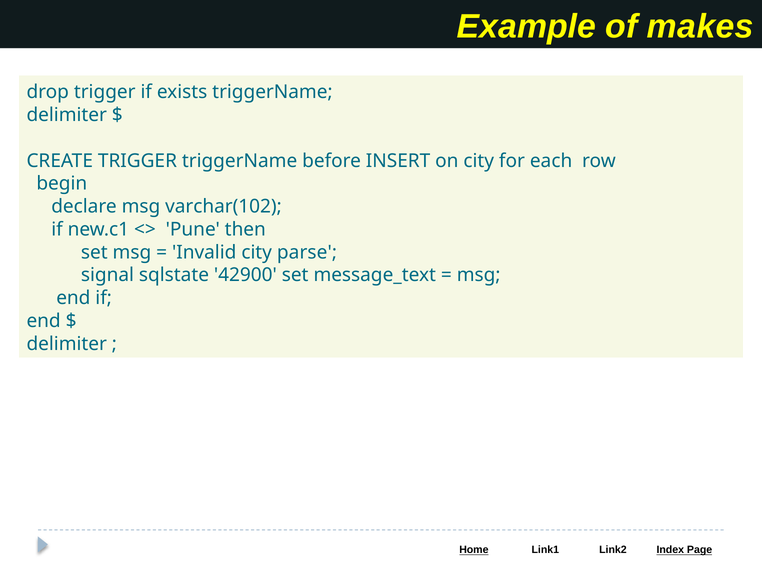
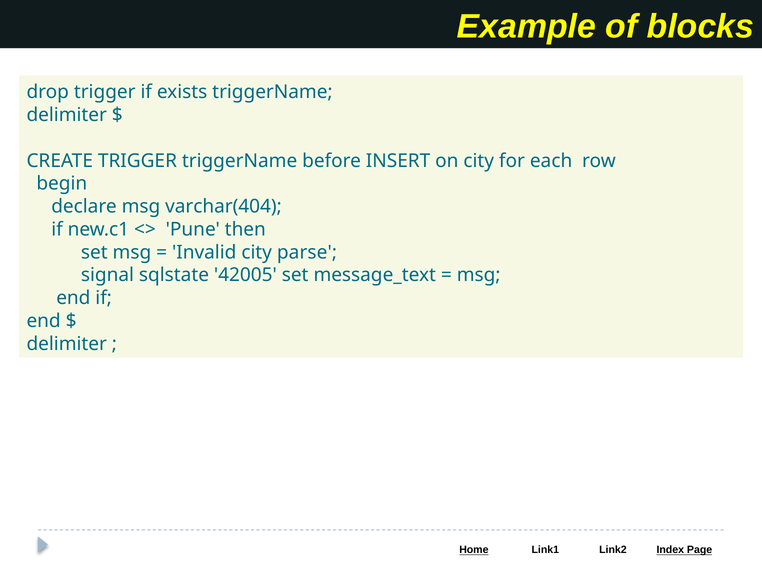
makes: makes -> blocks (700, 26)
varchar(102: varchar(102 -> varchar(404 (223, 206)
42900: 42900 -> 42005 (245, 275)
